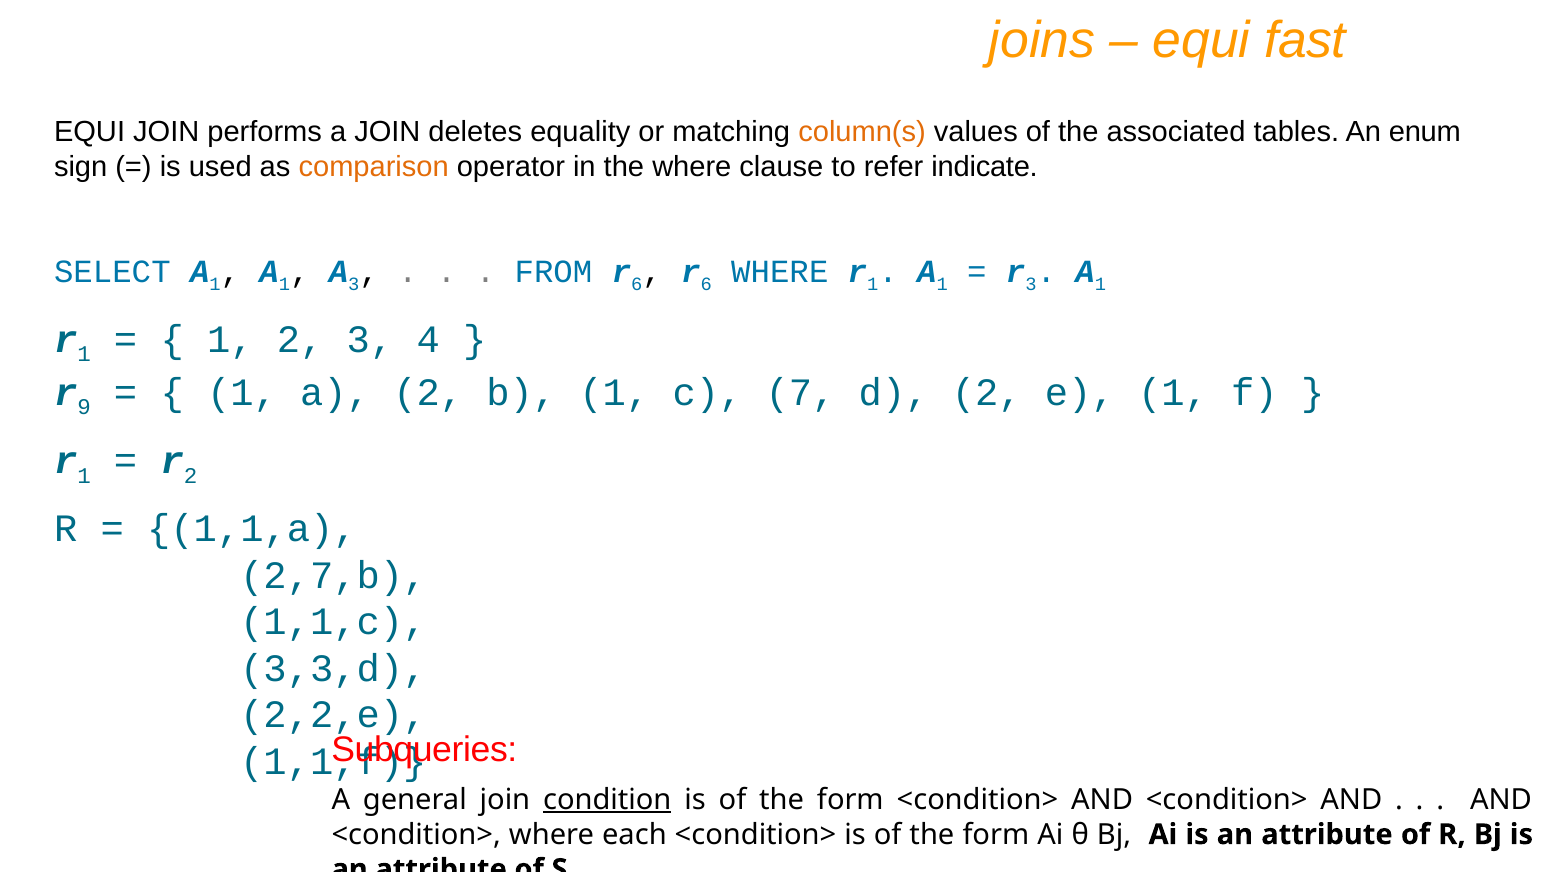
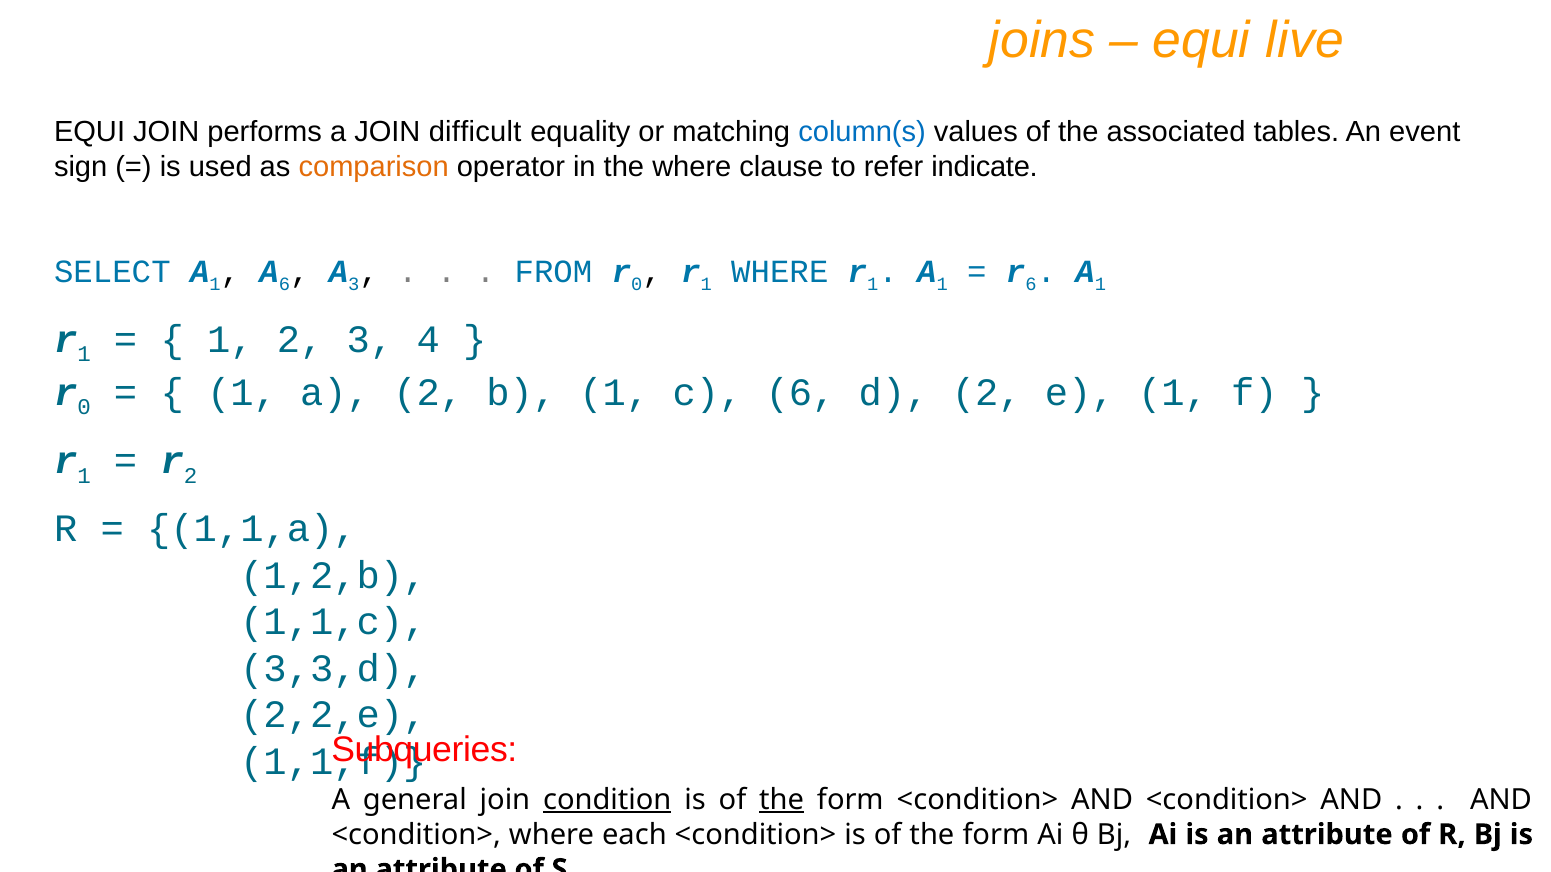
fast: fast -> live (1305, 40)
deletes: deletes -> difficult (475, 132)
column(s colour: orange -> blue (862, 132)
enum: enum -> event (1425, 132)
1: 1 -> 6 (284, 285)
FROM r 6: 6 -> 0 (637, 285)
6: 6 -> 1 (706, 285)
r 3: 3 -> 6 (1031, 285)
9: 9 -> 0 (84, 408)
c 7: 7 -> 6 (801, 393)
2,7,b: 2,7,b -> 1,2,b (333, 576)
the underline: none -> present (782, 800)
